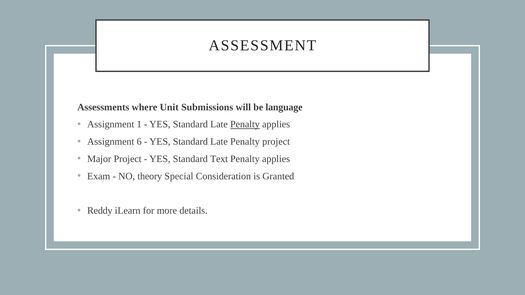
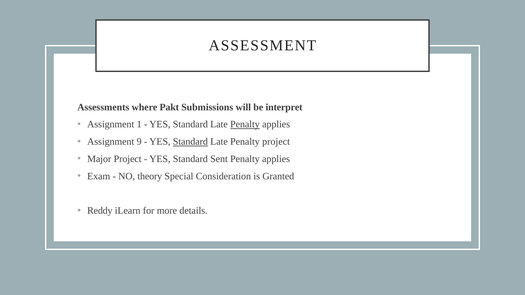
Unit: Unit -> Pakt (169, 107)
language: language -> interpret (284, 107)
6: 6 -> 9 (139, 142)
Standard underline: none -> present (190, 142)
Text: Text -> Sent (219, 159)
